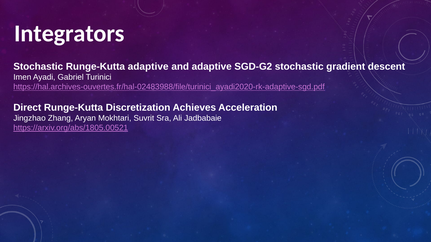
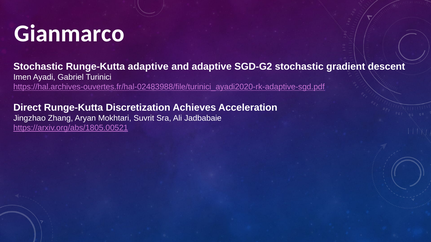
Integrators: Integrators -> Gianmarco (69, 34)
